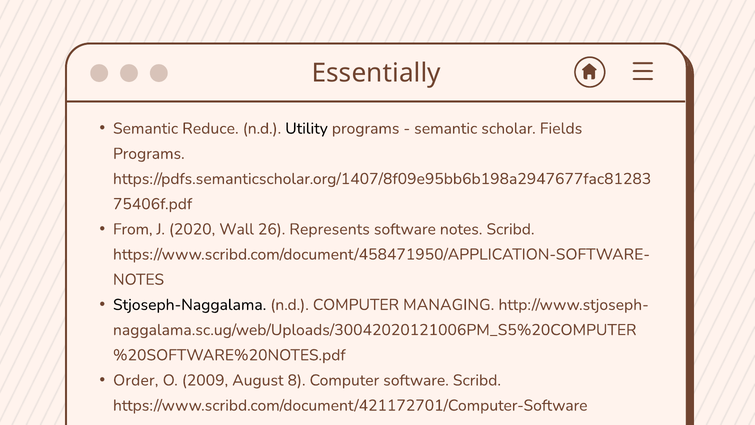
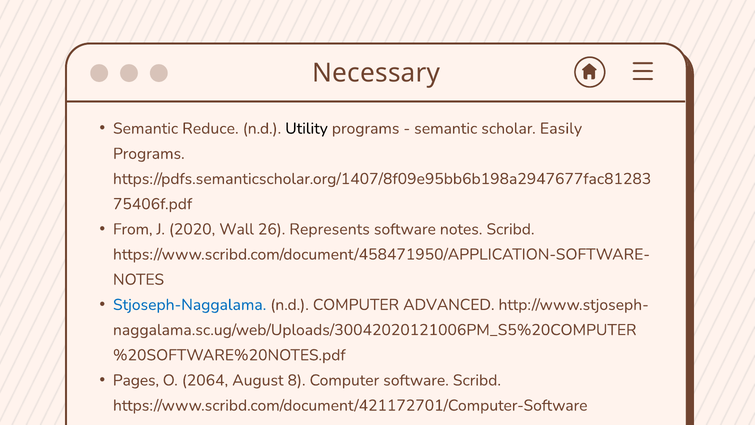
Essentially: Essentially -> Necessary (376, 73)
Fields: Fields -> Easily (561, 128)
Stjoseph-Naggalama colour: black -> blue (190, 305)
MANAGING: MANAGING -> ADVANCED (449, 305)
Order: Order -> Pages (136, 380)
2009: 2009 -> 2064 (205, 380)
